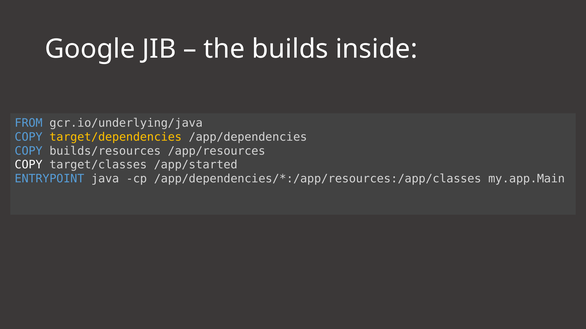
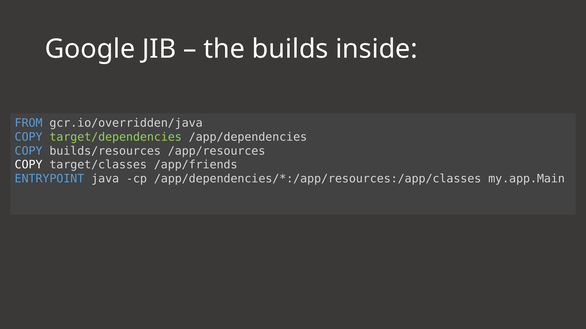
gcr.io/underlying/java: gcr.io/underlying/java -> gcr.io/overridden/java (126, 123)
target/dependencies colour: yellow -> light green (116, 137)
/app/started: /app/started -> /app/friends (196, 165)
